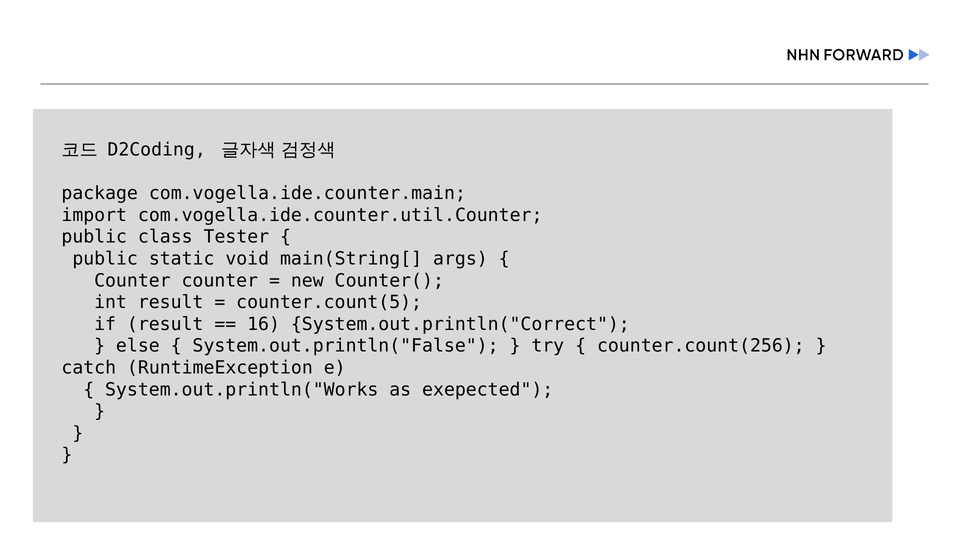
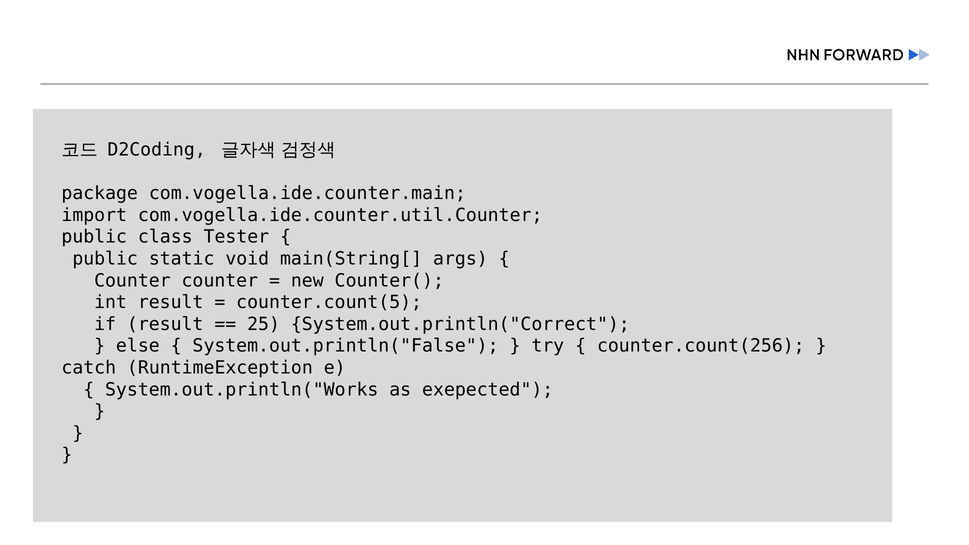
16: 16 -> 25 (264, 324)
